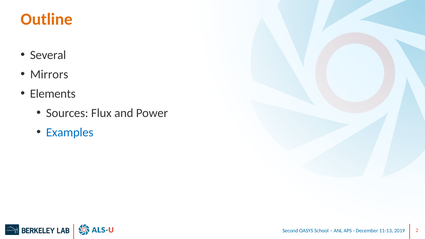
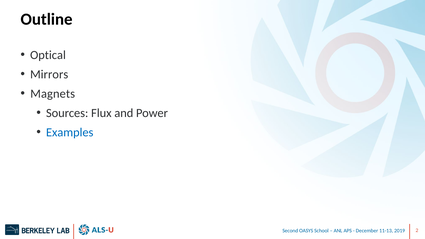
Outline colour: orange -> black (47, 19)
Several: Several -> Optical (48, 55)
Elements: Elements -> Magnets (53, 94)
